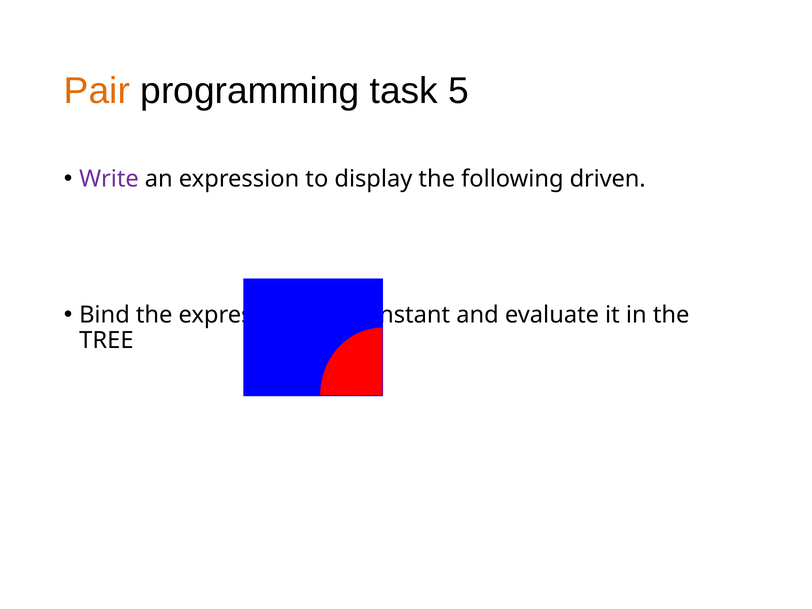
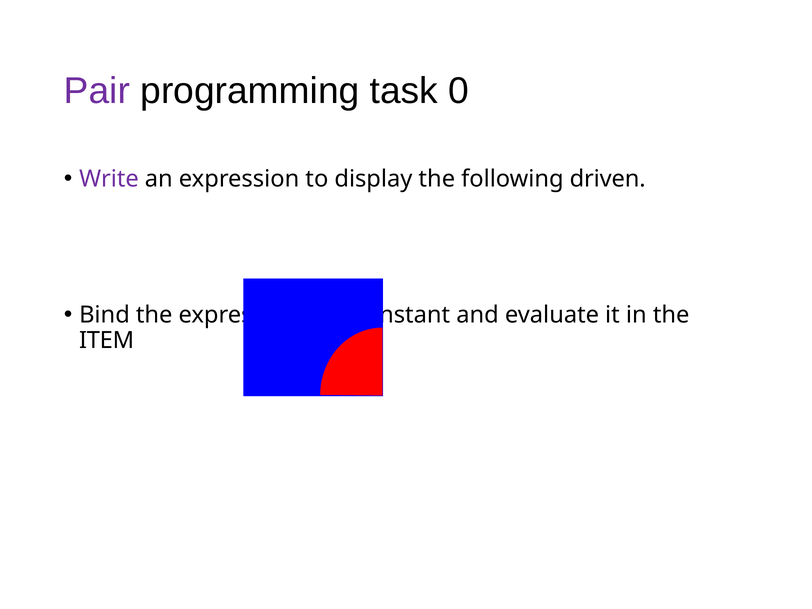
Pair colour: orange -> purple (97, 91)
5: 5 -> 0 (459, 91)
TREE: TREE -> ITEM (107, 341)
